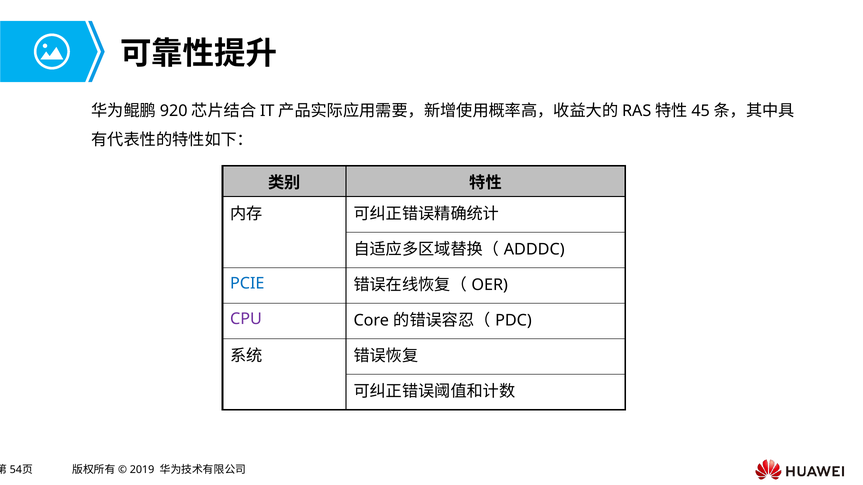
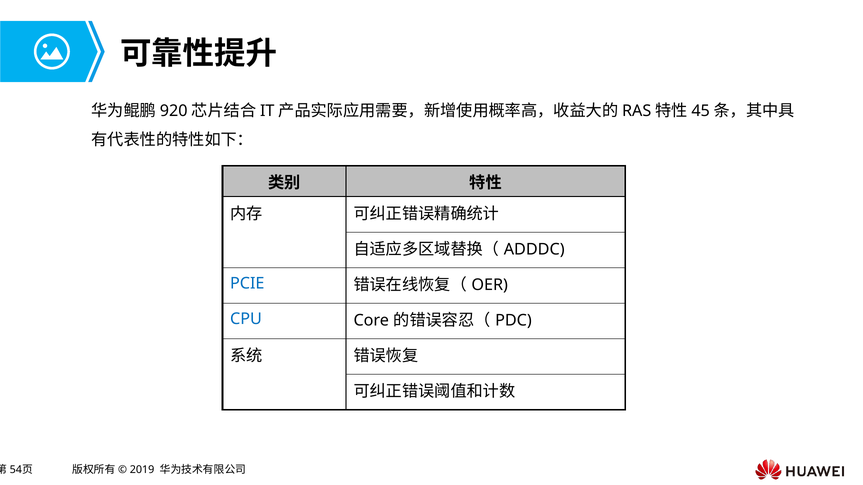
CPU colour: purple -> blue (246, 319)
